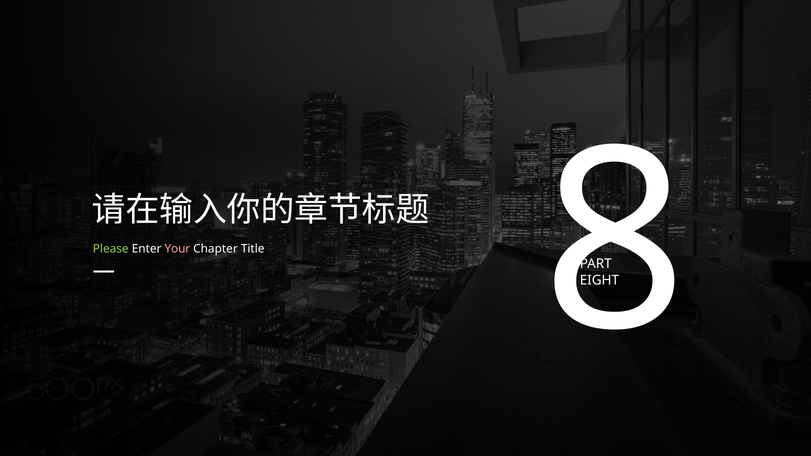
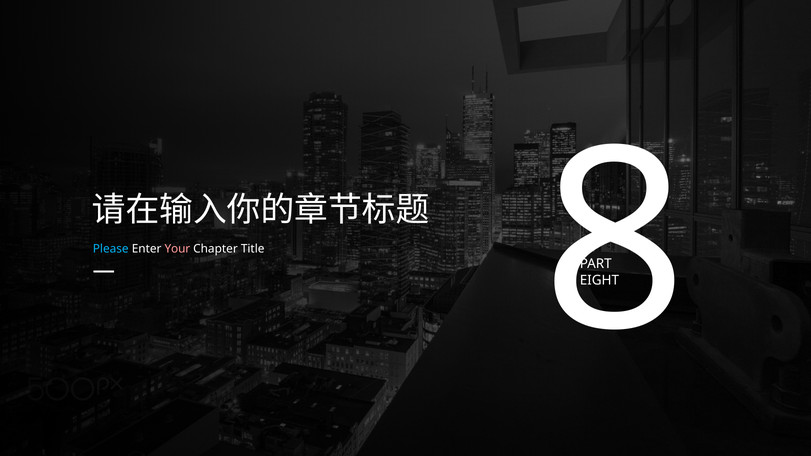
Please colour: light green -> light blue (111, 249)
